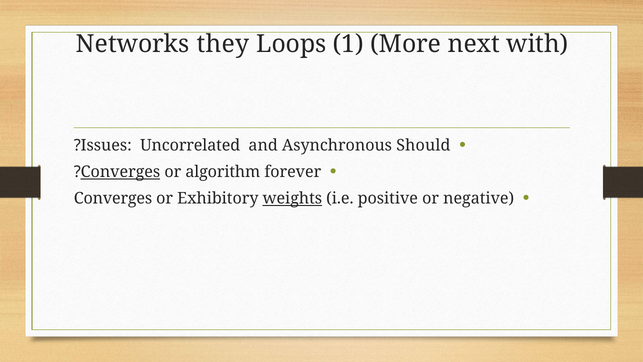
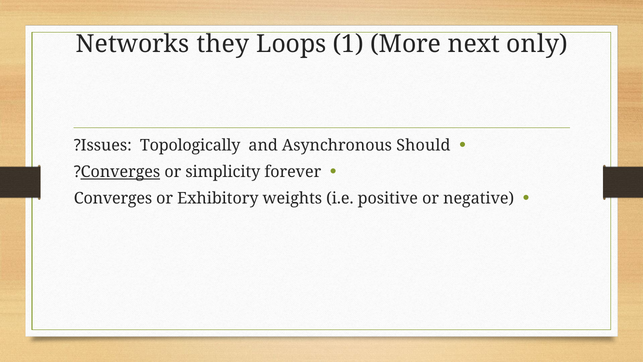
with: with -> only (537, 44)
Uncorrelated: Uncorrelated -> Topologically (190, 145)
algorithm: algorithm -> simplicity (223, 172)
weights underline: present -> none (292, 198)
